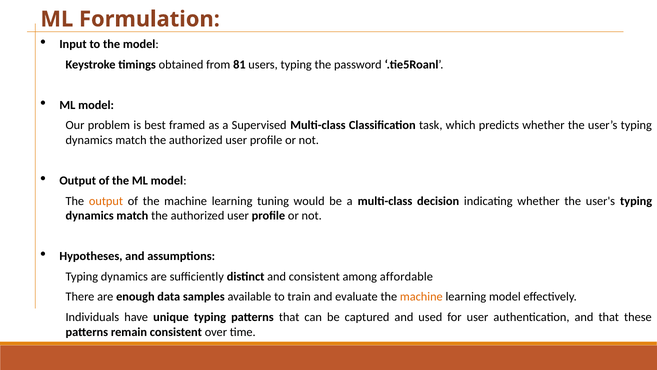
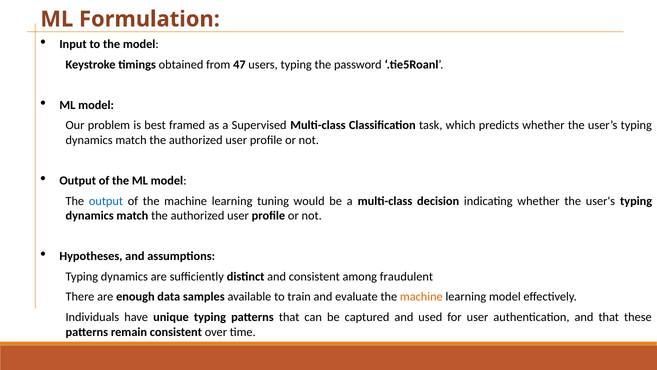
81: 81 -> 47 (239, 64)
output colour: orange -> blue (106, 201)
affordable: affordable -> fraudulent (406, 276)
